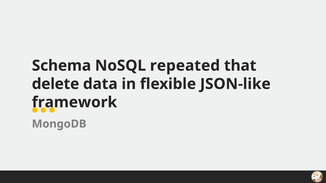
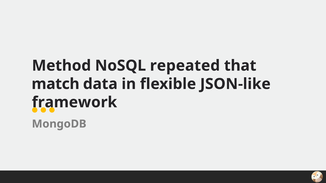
Schema: Schema -> Method (61, 66)
delete: delete -> match (56, 84)
